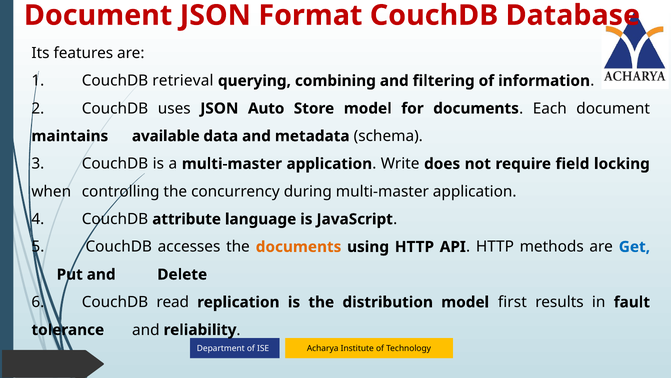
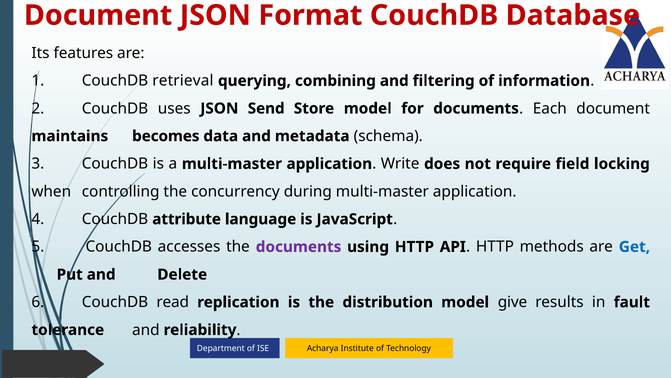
Auto: Auto -> Send (266, 108)
available: available -> becomes (166, 136)
documents colour: orange -> purple (299, 247)
first: first -> give (513, 302)
